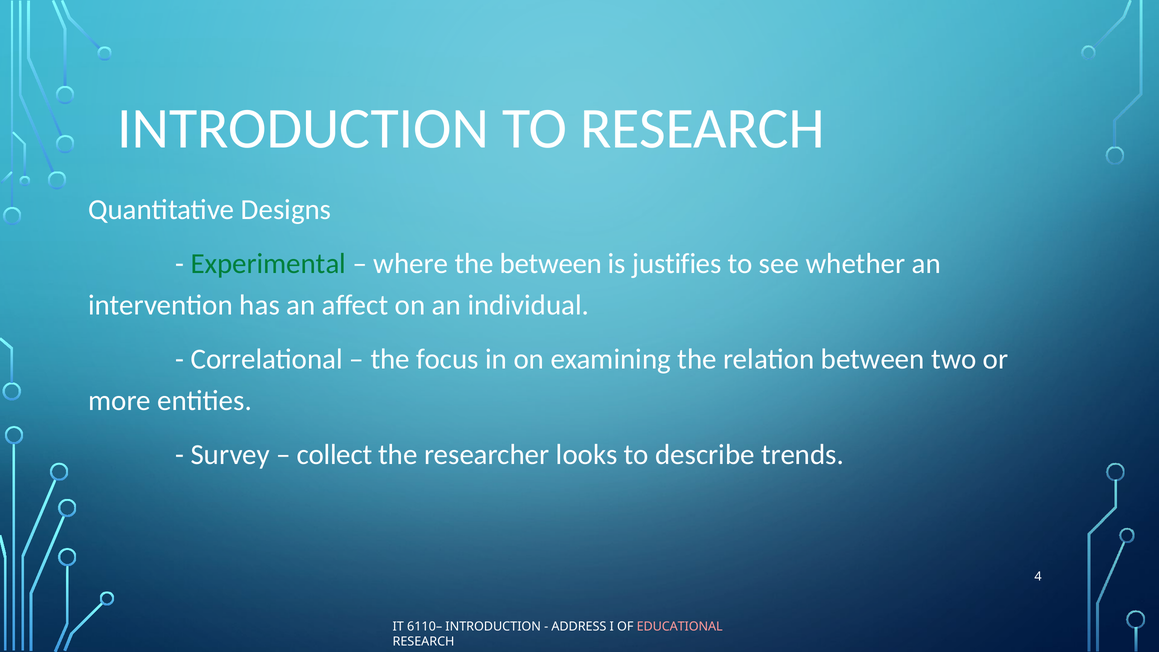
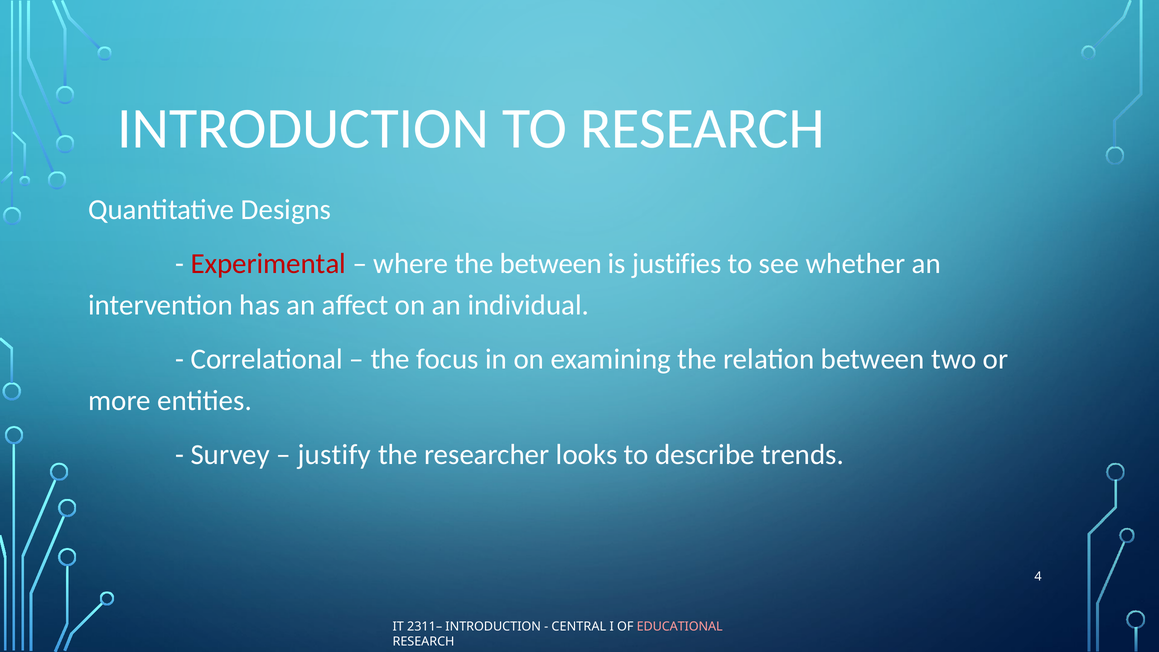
Experimental colour: green -> red (268, 264)
collect: collect -> justify (334, 455)
6110–: 6110– -> 2311– (425, 626)
ADDRESS: ADDRESS -> CENTRAL (579, 626)
